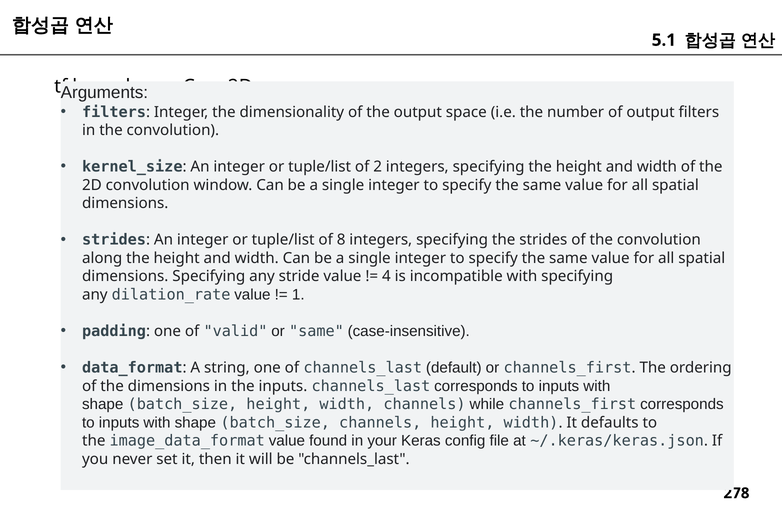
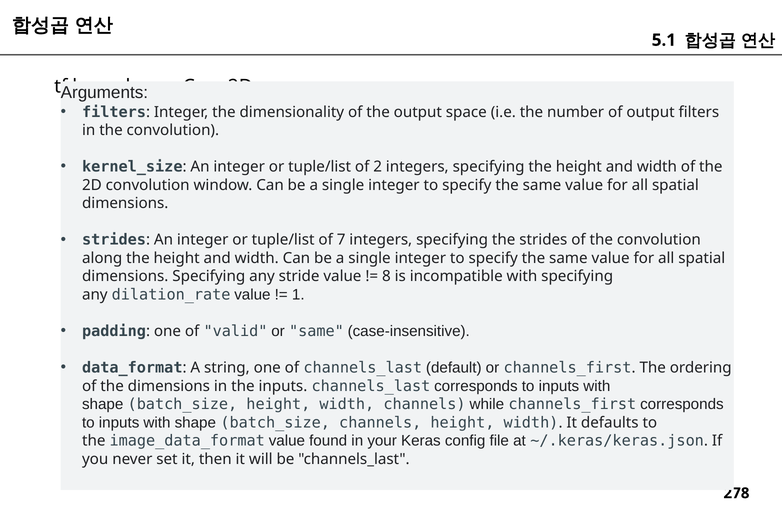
8: 8 -> 7 (341, 240)
4: 4 -> 8 (386, 276)
